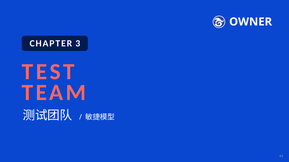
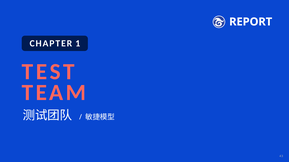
OWNER: OWNER -> REPORT (251, 22)
3: 3 -> 1 (78, 44)
